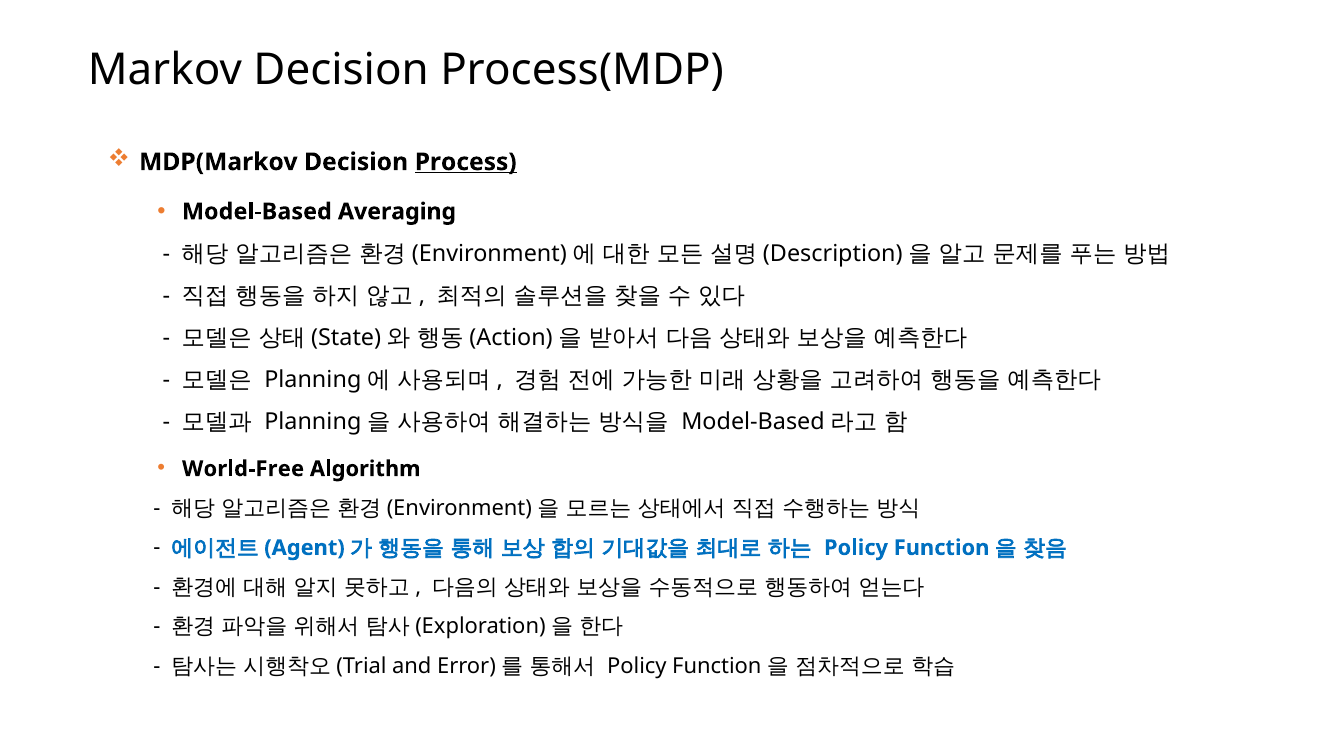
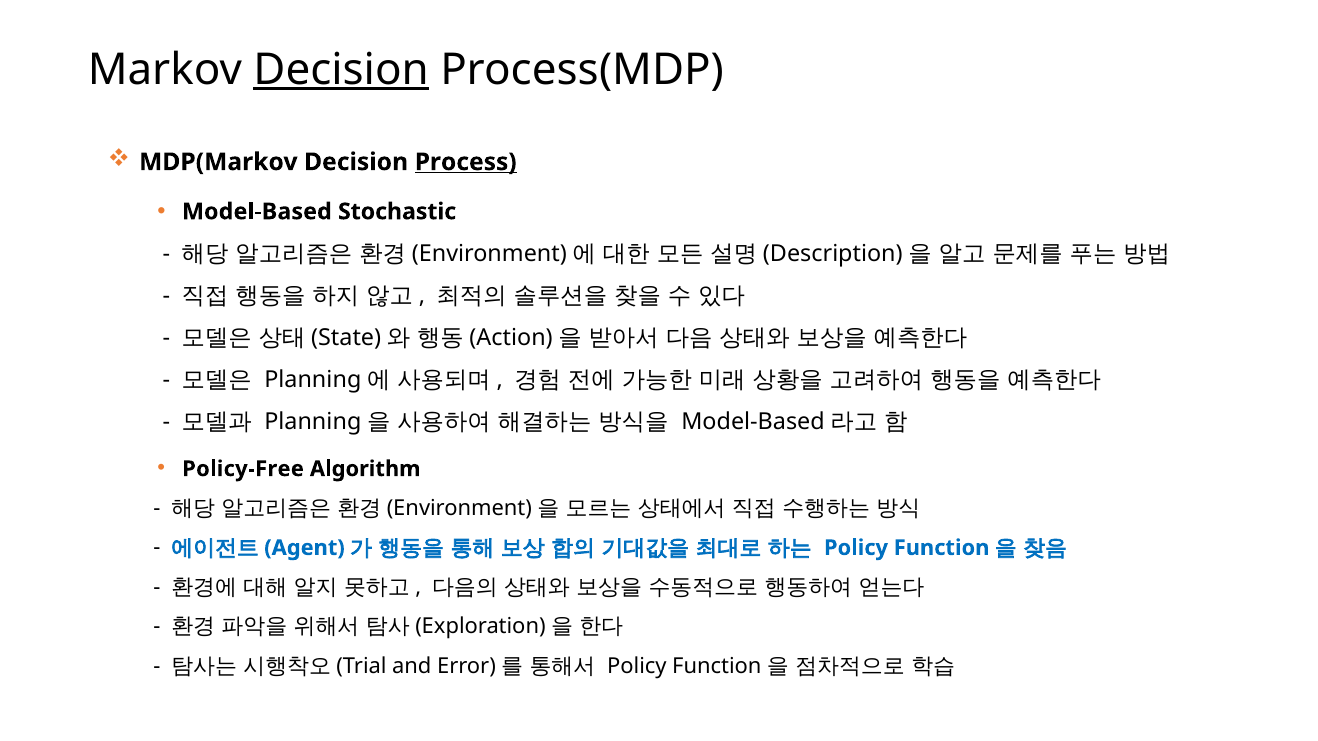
Decision underline: none -> present (341, 70)
Averaging: Averaging -> Stochastic (397, 212)
World-Free: World-Free -> Policy-Free (243, 469)
